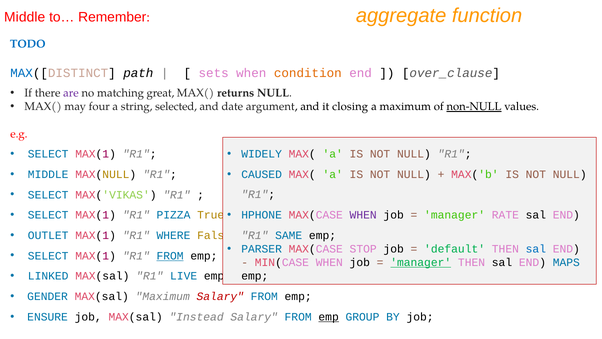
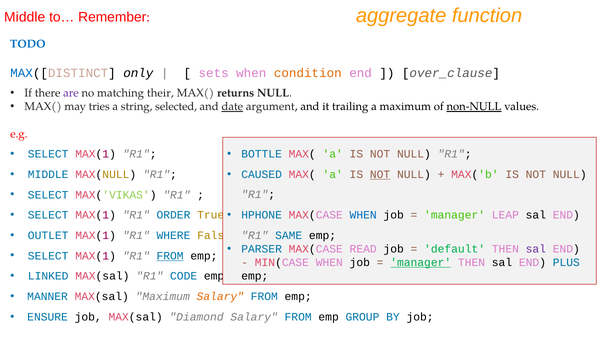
path: path -> only (138, 73)
great: great -> their (160, 93)
four: four -> tries (99, 107)
date underline: none -> present (232, 107)
closing: closing -> trailing (350, 107)
WIDELY: WIDELY -> BOTTLE (262, 154)
NOT underline: none -> present (380, 174)
WHEN colour: purple -> blue (363, 215)
RATE: RATE -> LEAP (505, 215)
PIZZA: PIZZA -> ORDER (173, 215)
STOP: STOP -> READ (363, 249)
sal colour: blue -> purple (536, 249)
MAPS: MAPS -> PLUS (566, 262)
LIVE: LIVE -> CODE (184, 276)
GENDER: GENDER -> MANNER (48, 296)
Salary colour: red -> orange (220, 296)
Instead: Instead -> Diamond (197, 317)
emp underline: present -> none (329, 317)
